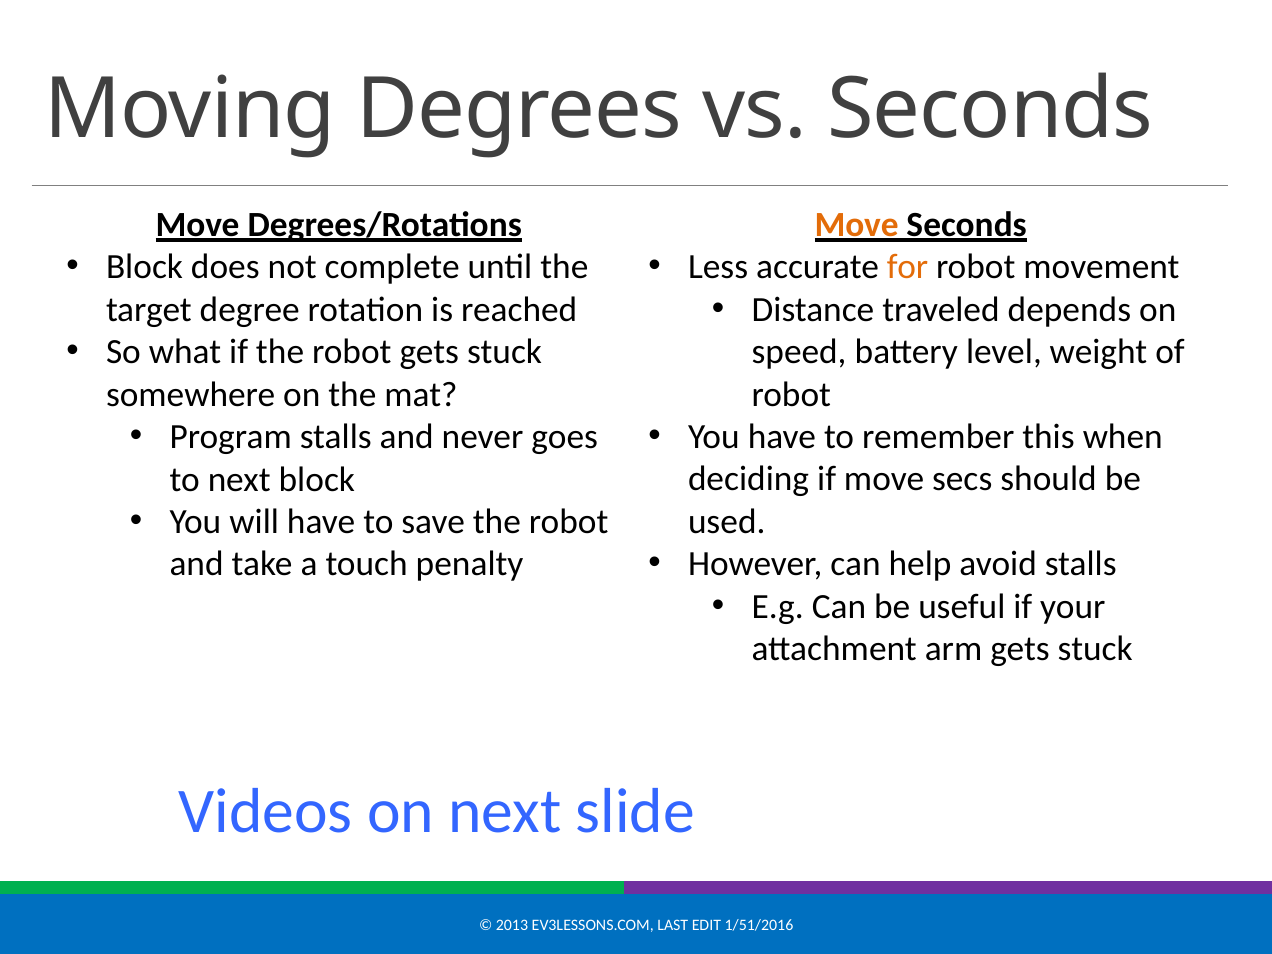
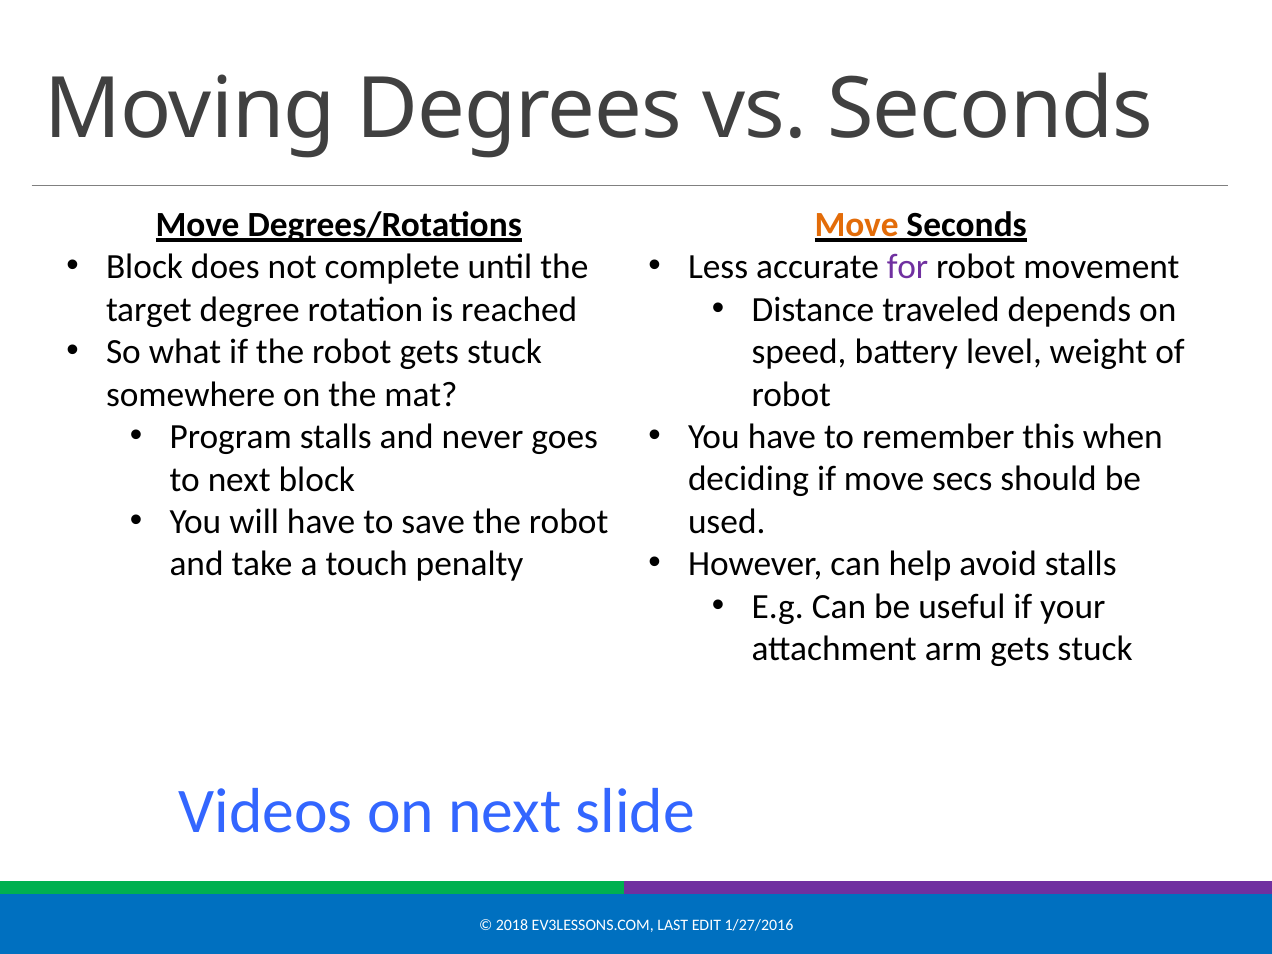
for colour: orange -> purple (908, 267)
2013: 2013 -> 2018 (512, 925)
1/51/2016: 1/51/2016 -> 1/27/2016 (759, 925)
